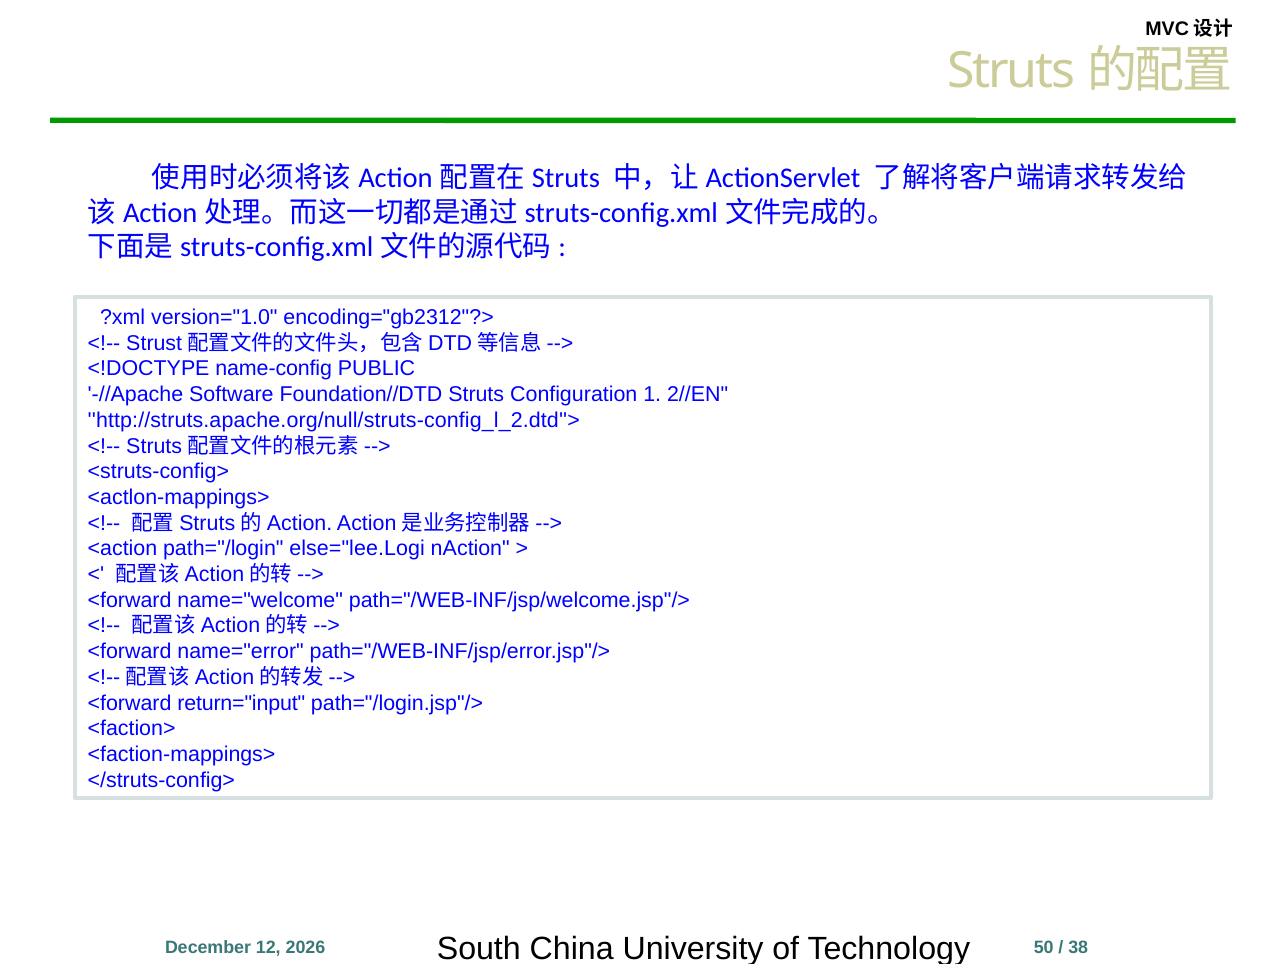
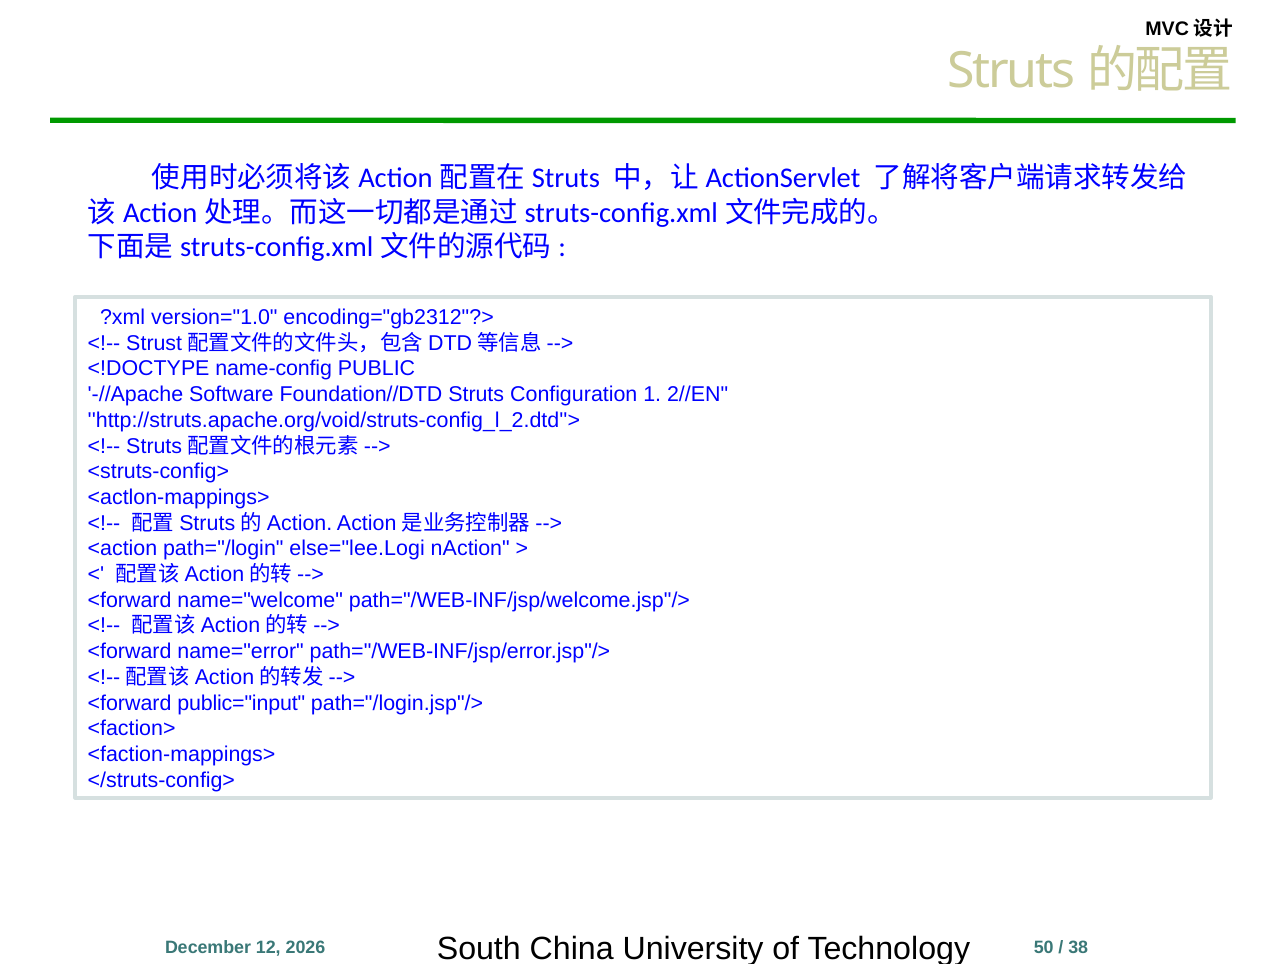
http://struts.apache.org/null/struts-config_l_2.dtd''>: http://struts.apache.org/null/struts-config_l_2.dtd''> -> http://struts.apache.org/void/struts-config_l_2.dtd''> (334, 420)
return="input: return="input -> public="input (241, 703)
